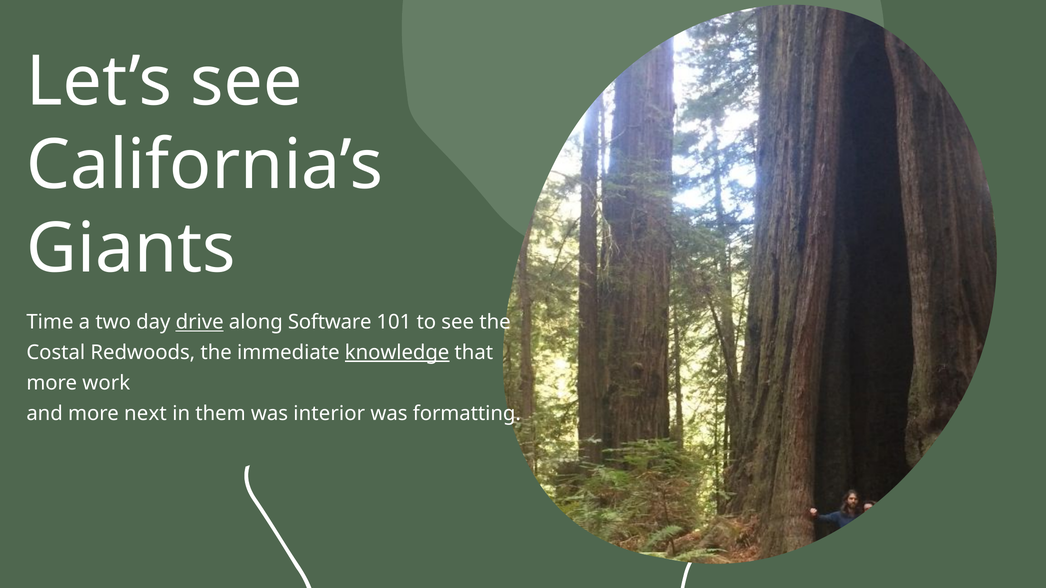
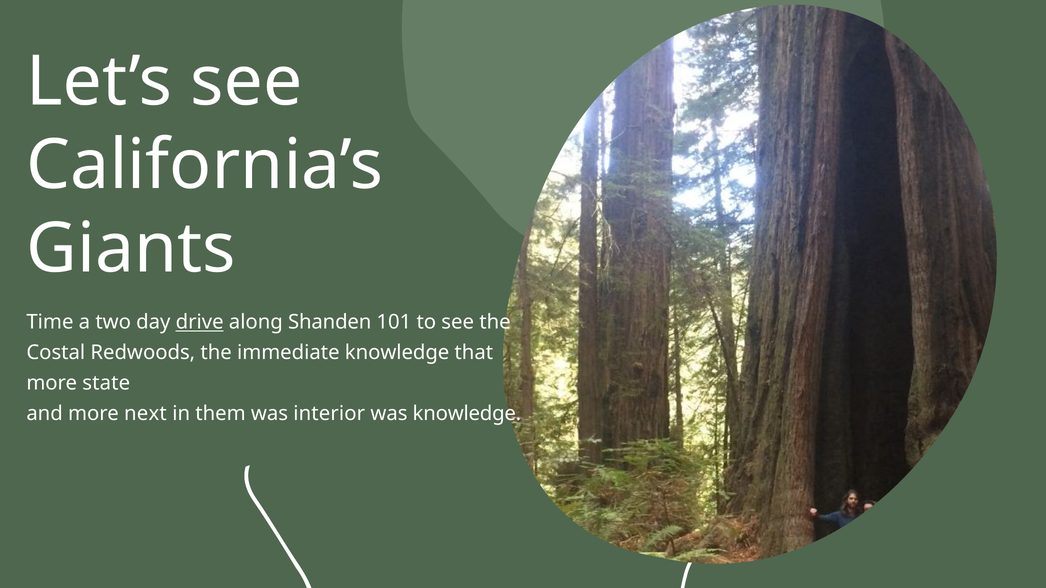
Software: Software -> Shanden (330, 322)
knowledge underline: present -> none (397, 353)
work: work -> state (106, 383)
was formatting: formatting -> knowledge (467, 414)
